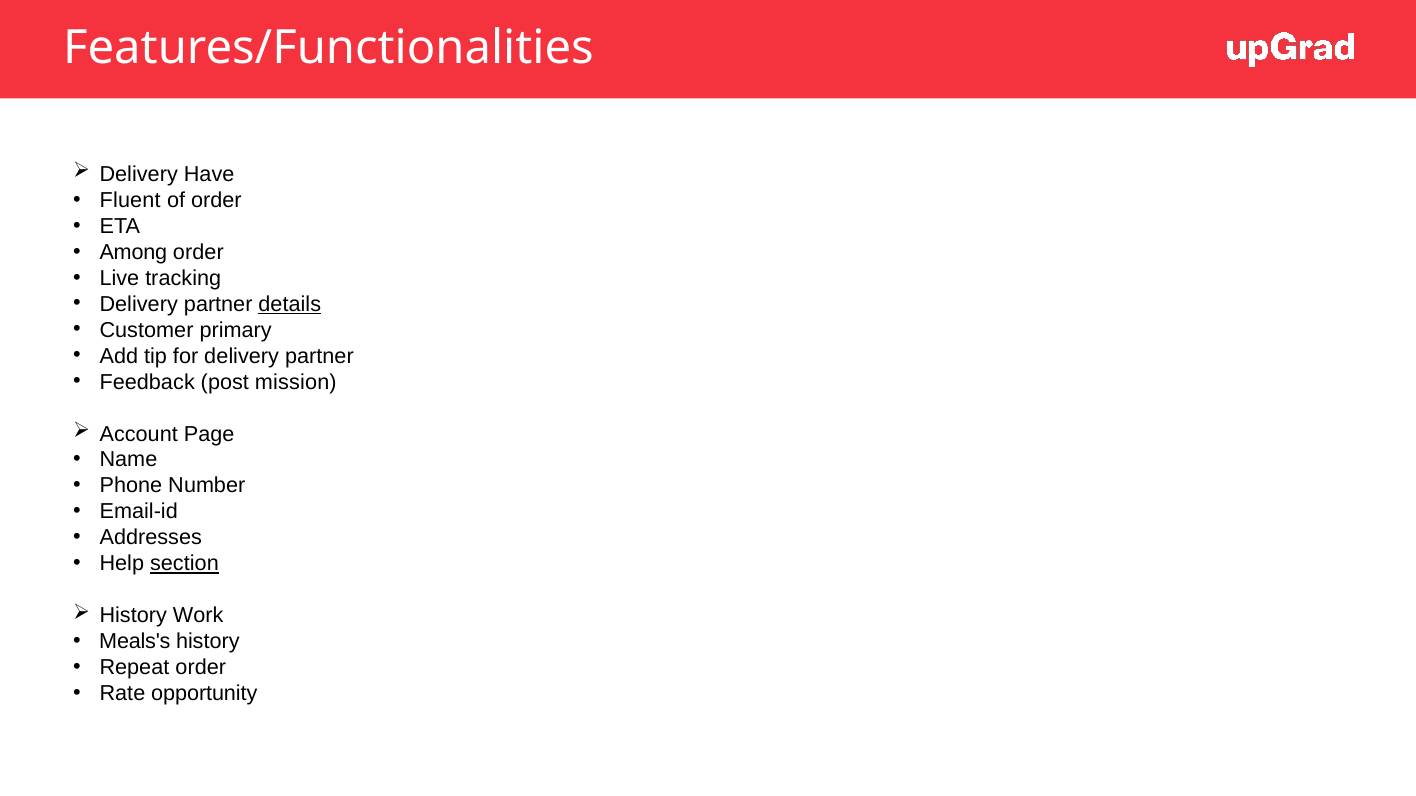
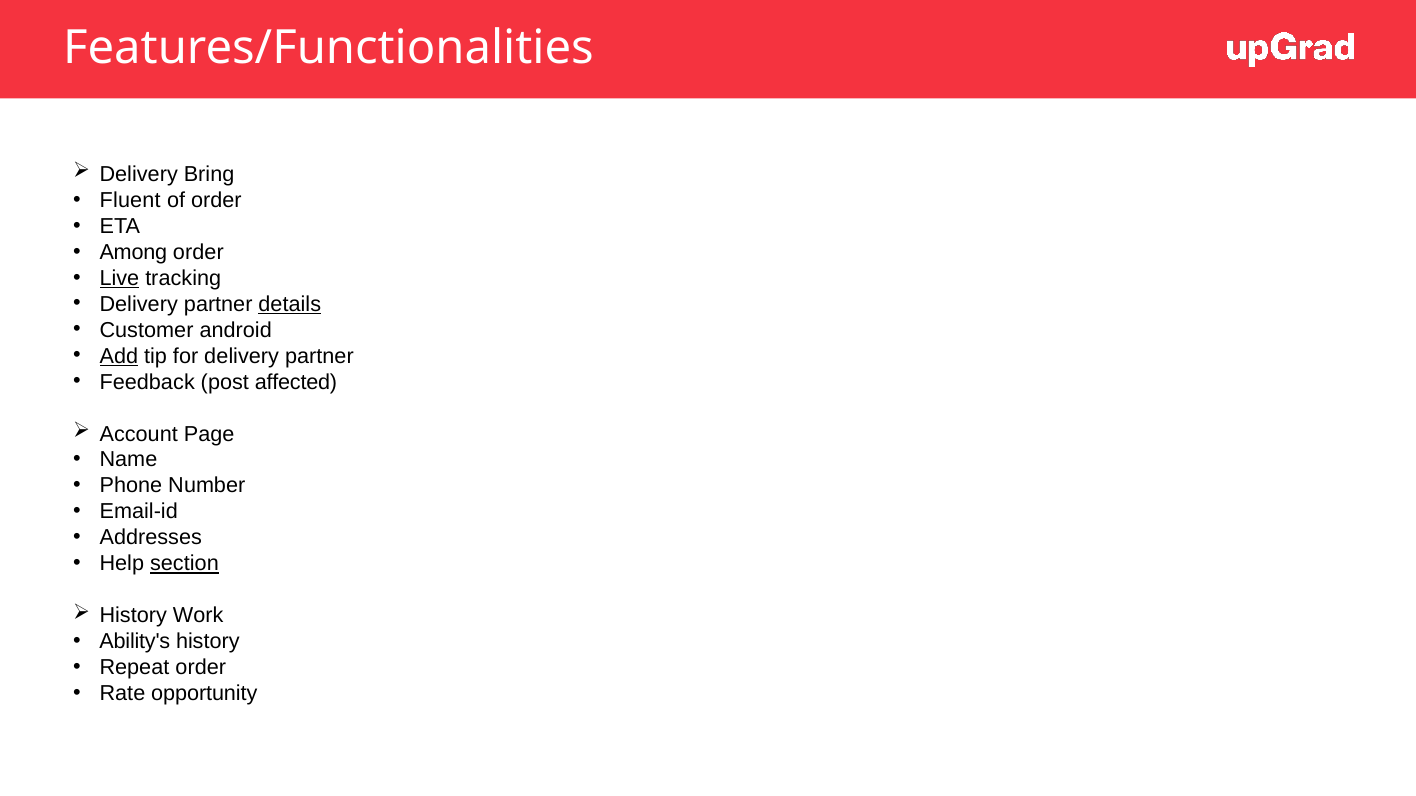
Have: Have -> Bring (209, 174)
Live underline: none -> present (119, 278)
primary: primary -> android (236, 330)
Add underline: none -> present (119, 356)
mission: mission -> affected (296, 382)
Meals's: Meals's -> Ability's (135, 642)
